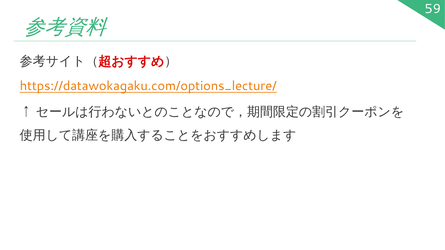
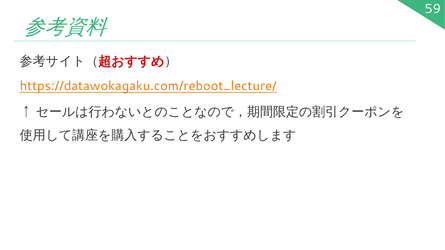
https://datawokagaku.com/options_lecture/: https://datawokagaku.com/options_lecture/ -> https://datawokagaku.com/reboot_lecture/ (148, 86)
